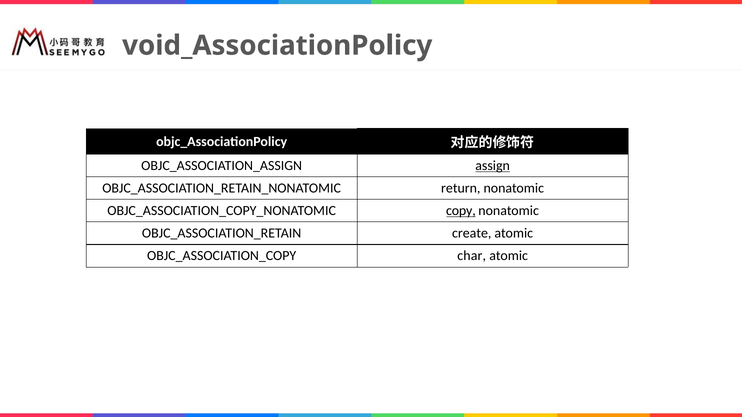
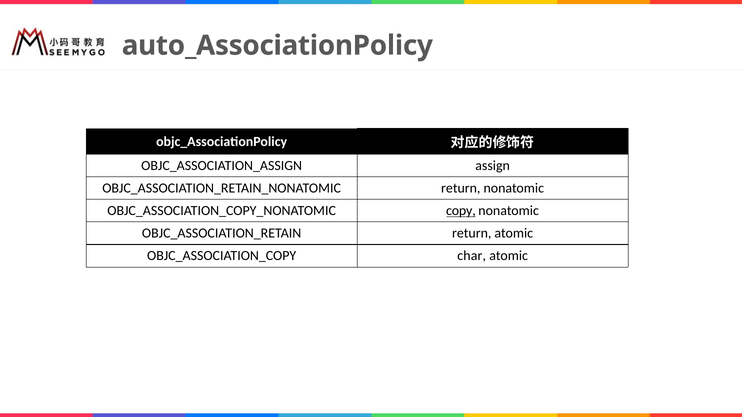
void_AssociationPolicy: void_AssociationPolicy -> auto_AssociationPolicy (277, 46)
assign underline: present -> none (493, 166)
create: create -> return (472, 234)
